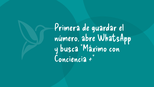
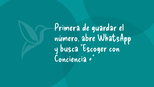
Máximo: Máximo -> Escoger (94, 48)
